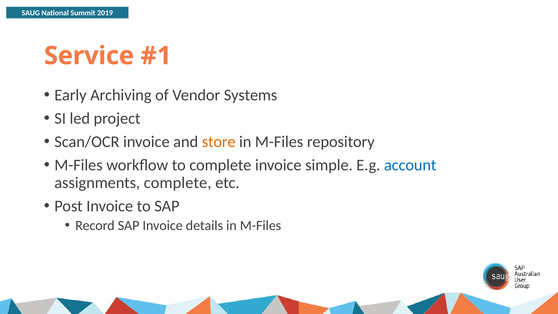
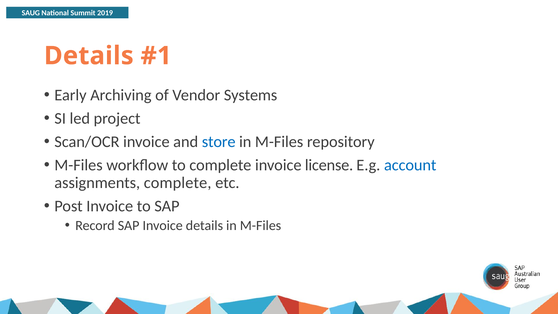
Service: Service -> Details (89, 56)
store colour: orange -> blue (219, 142)
simple: simple -> license (329, 165)
